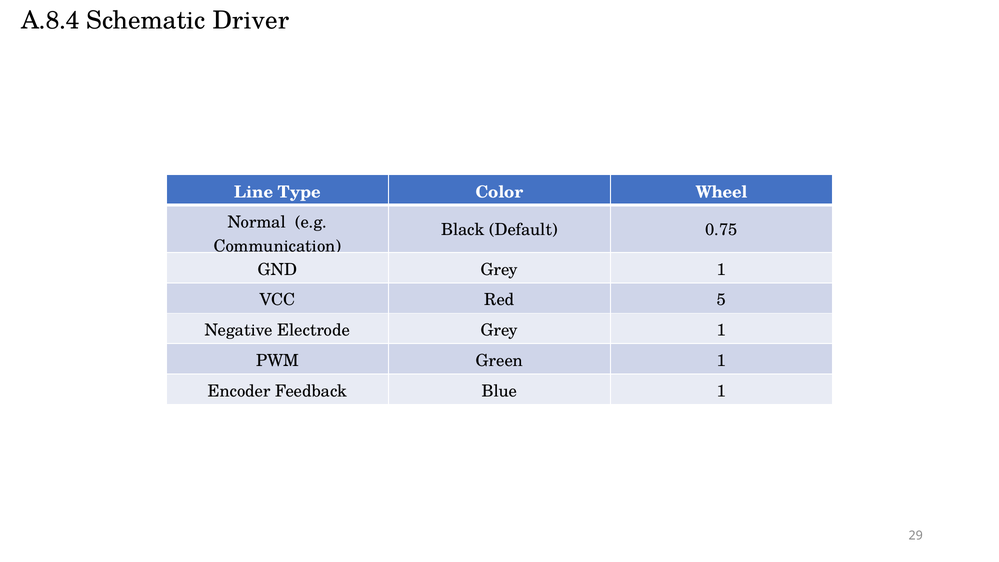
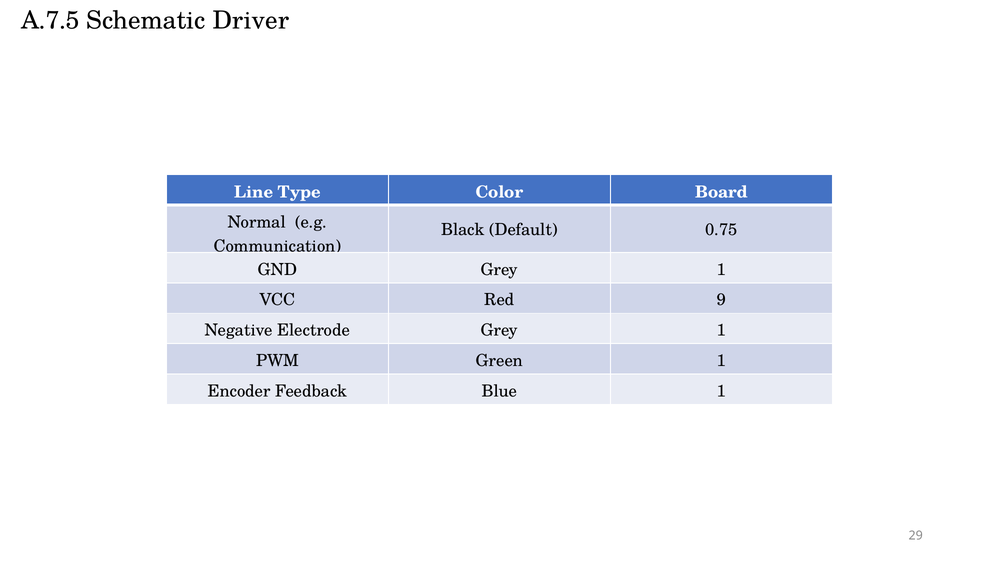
A.8.4: A.8.4 -> A.7.5 (50, 20)
Wheel: Wheel -> Board (722, 192)
5: 5 -> 9 (721, 300)
